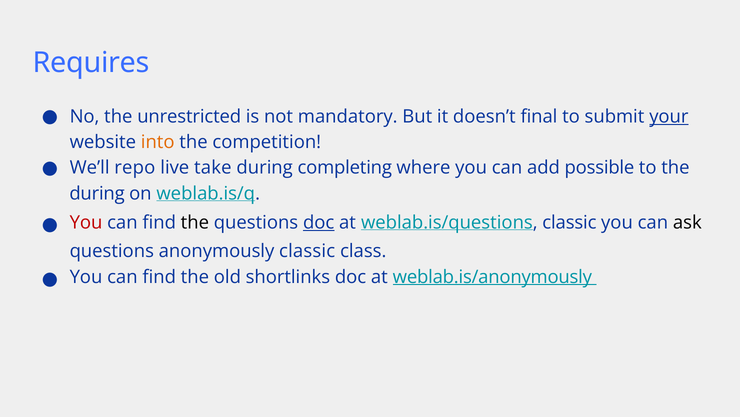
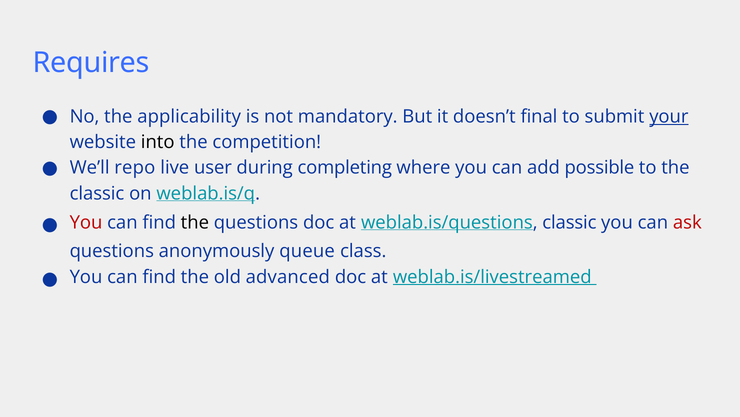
unrestricted: unrestricted -> applicability (189, 116)
into colour: orange -> black (158, 142)
take: take -> user (213, 167)
during: during -> classic (97, 193)
doc underline: present -> none (319, 222)
ask colour: black -> red (687, 222)
anonymously classic: classic -> queue (307, 251)
shortlinks: shortlinks -> advanced (288, 277)
weblab.is/anonymously: weblab.is/anonymously -> weblab.is/livestreamed (492, 277)
